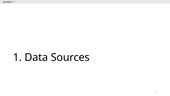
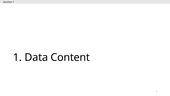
Sources: Sources -> Content (70, 57)
